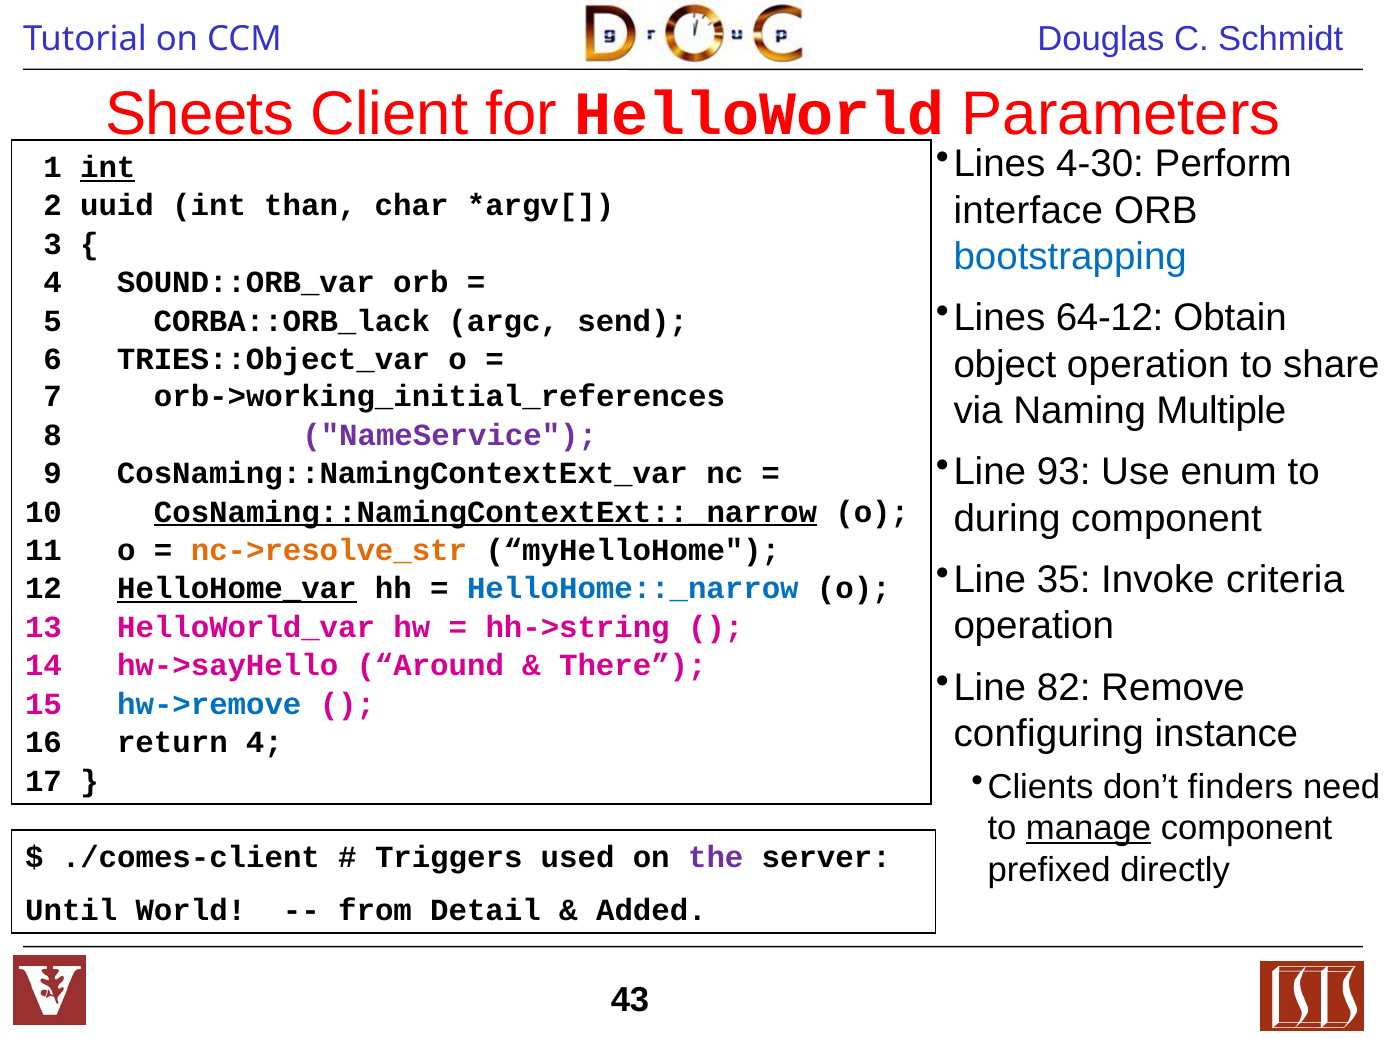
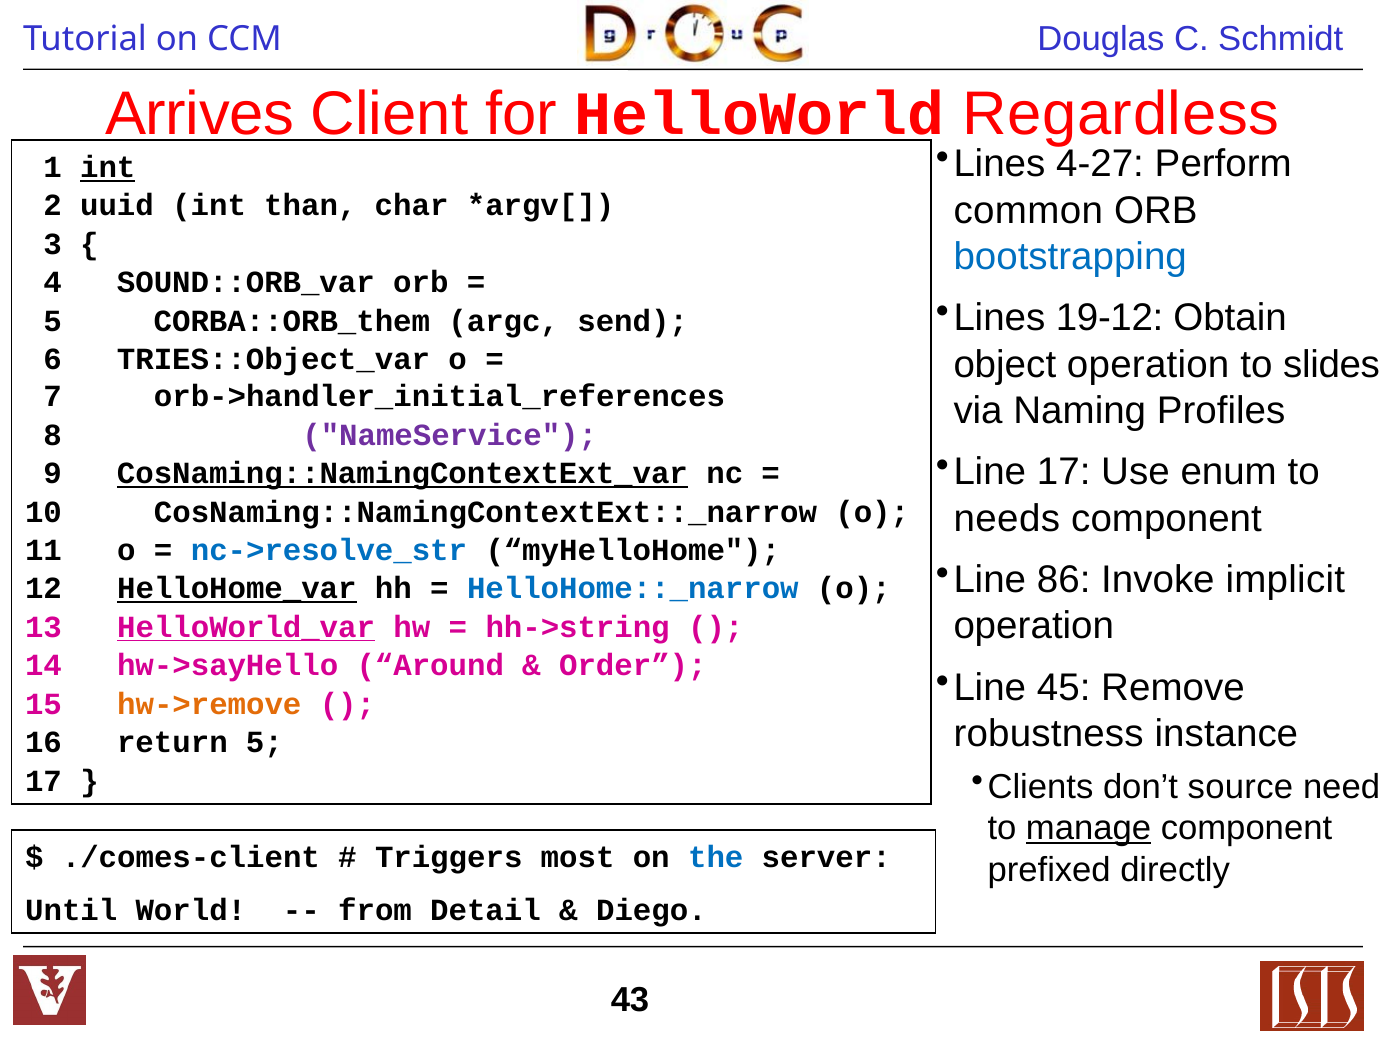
Sheets: Sheets -> Arrives (200, 114)
Parameters: Parameters -> Regardless (1121, 114)
4-30: 4-30 -> 4-27 (1100, 164)
interface: interface -> common (1028, 210)
64-12: 64-12 -> 19-12 (1110, 318)
CORBA::ORB_lack: CORBA::ORB_lack -> CORBA::ORB_them (292, 321)
share: share -> slides (1332, 365)
orb->working_initial_references: orb->working_initial_references -> orb->handler_initial_references (439, 397)
Multiple: Multiple -> Profiles (1221, 411)
Line 93: 93 -> 17 (1064, 472)
CosNaming::NamingContextExt_var underline: none -> present (402, 474)
CosNaming::NamingContextExt::_narrow underline: present -> none (486, 512)
during: during -> needs (1007, 519)
nc->resolve_str colour: orange -> blue (329, 551)
35: 35 -> 86 (1064, 580)
criteria: criteria -> implicit (1285, 580)
HelloWorld_var underline: none -> present (246, 628)
There: There -> Order (633, 666)
82: 82 -> 45 (1064, 688)
hw->remove colour: blue -> orange (209, 705)
configuring: configuring -> robustness (1049, 734)
return 4: 4 -> 5 (264, 743)
finders: finders -> source (1240, 787)
used: used -> most (578, 858)
the colour: purple -> blue (716, 858)
Added: Added -> Diego (651, 910)
